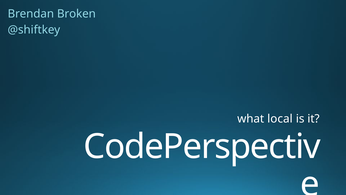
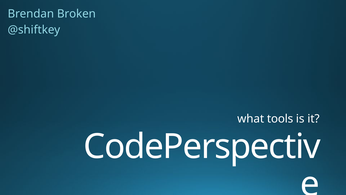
local: local -> tools (280, 119)
